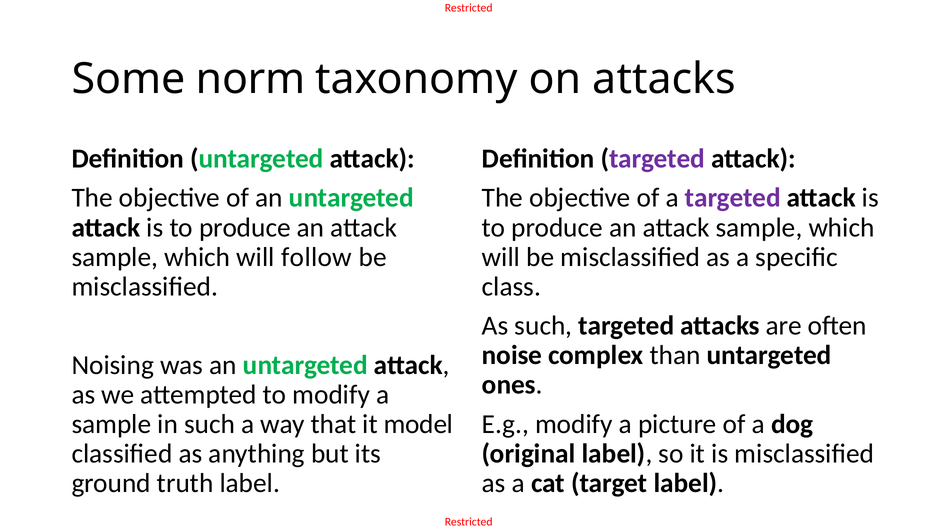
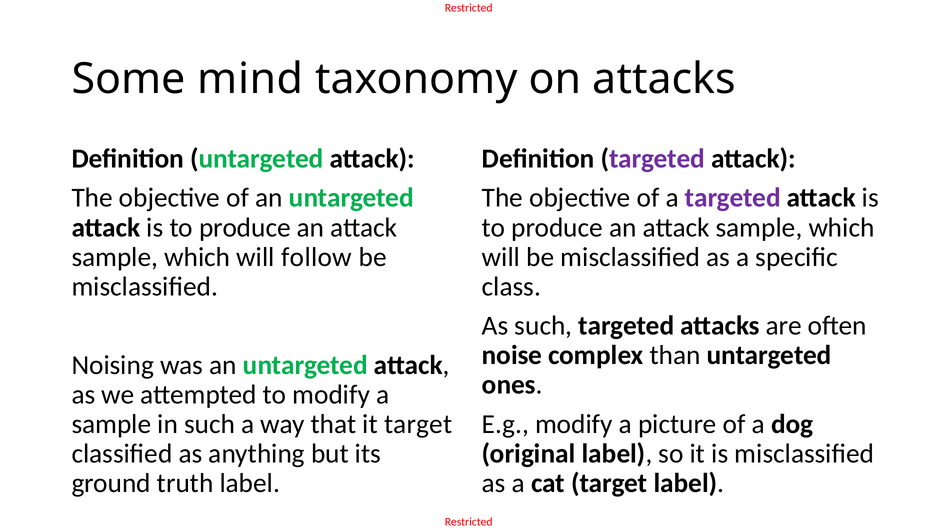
norm: norm -> mind (250, 79)
it model: model -> target (418, 424)
